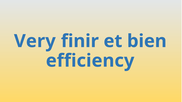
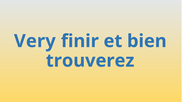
efficiency: efficiency -> trouverez (90, 61)
